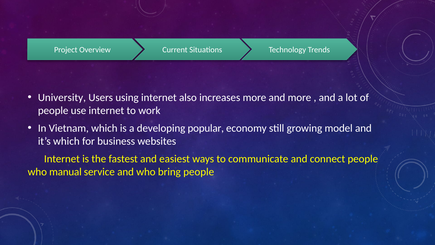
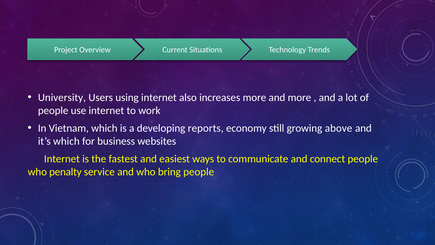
popular: popular -> reports (206, 128)
model: model -> above (339, 128)
manual: manual -> penalty (65, 172)
